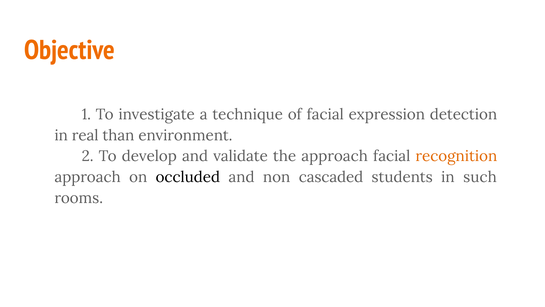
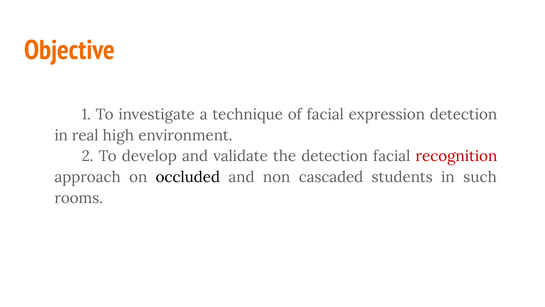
than: than -> high (118, 135)
the approach: approach -> detection (335, 156)
recognition colour: orange -> red (456, 156)
